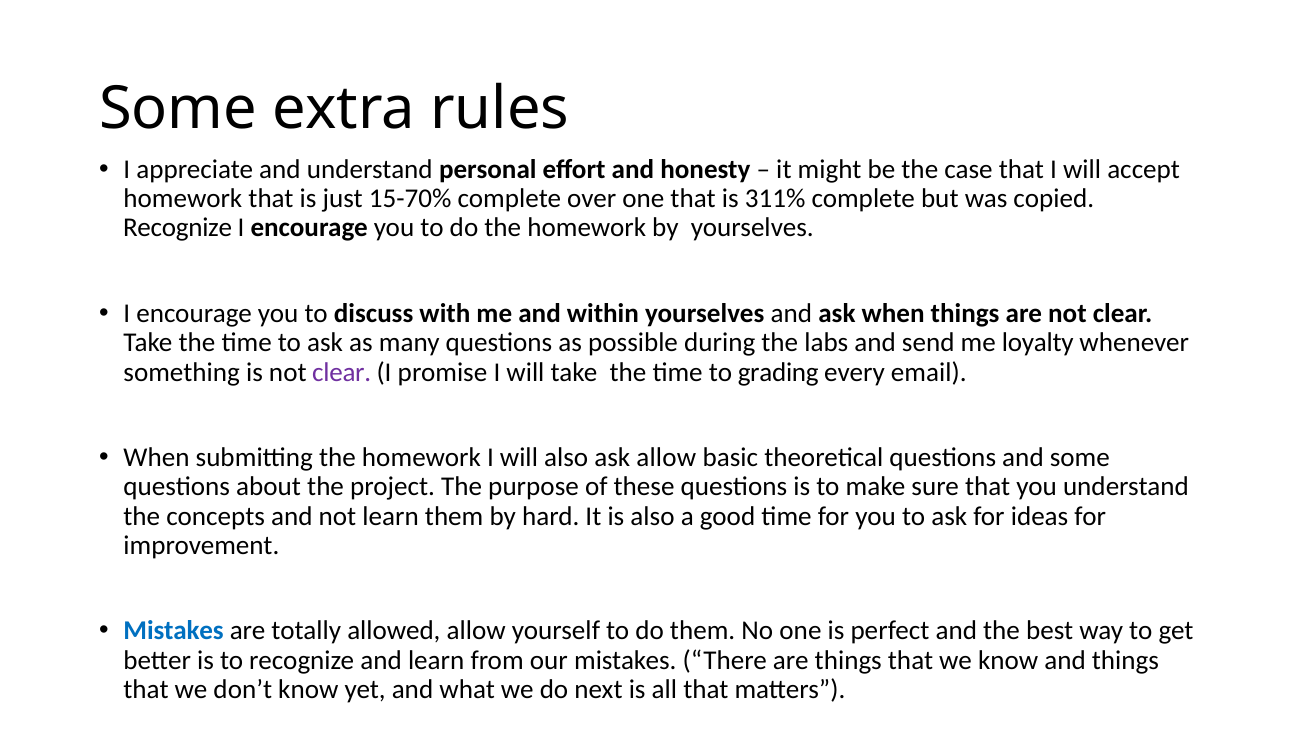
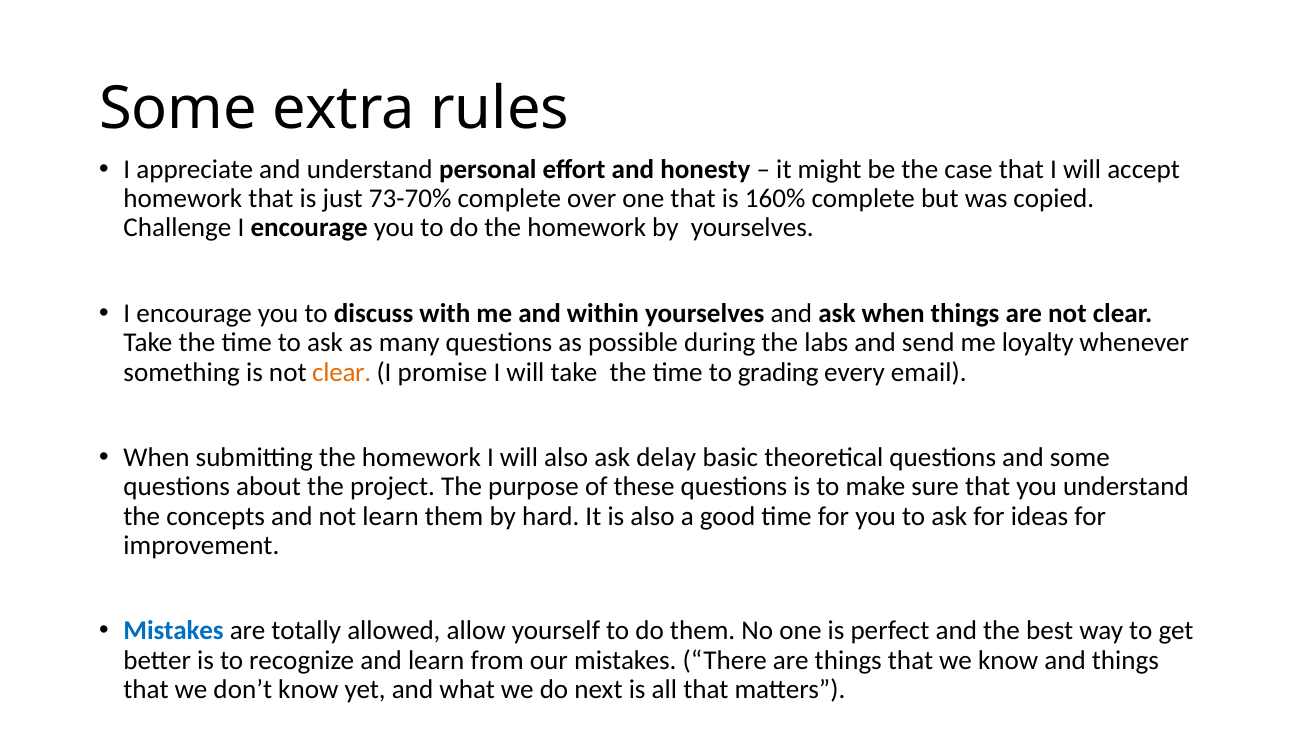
15-70%: 15-70% -> 73-70% (410, 199)
311%: 311% -> 160% (775, 199)
Recognize: Recognize -> Challenge (177, 228)
clear colour: purple -> orange (342, 372)
ask allow: allow -> delay (666, 458)
